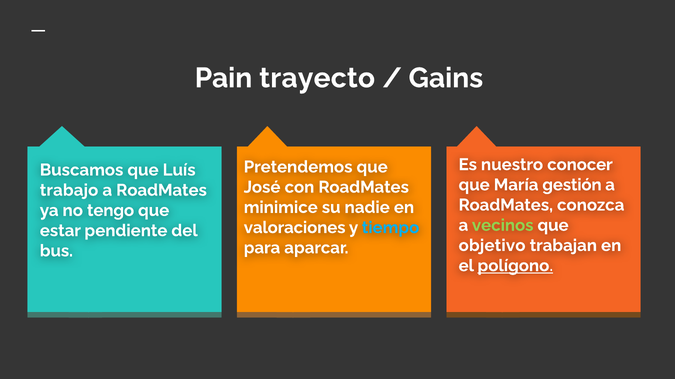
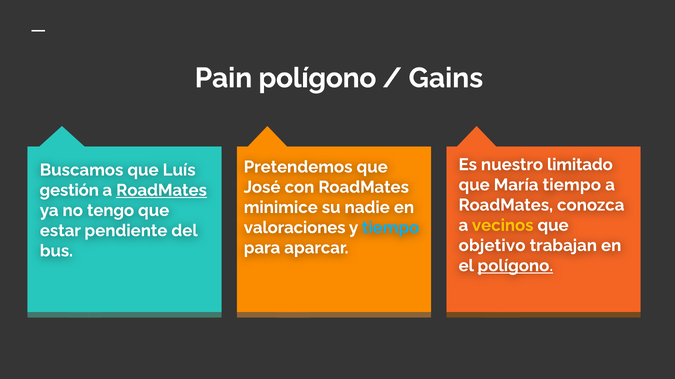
Pain trayecto: trayecto -> polígono (317, 78)
conocer: conocer -> limitado (580, 165)
María gestión: gestión -> tiempo (572, 185)
trabajo: trabajo -> gestión (69, 191)
RoadMates underline: none -> present (162, 191)
vecinos colour: light green -> yellow (503, 226)
